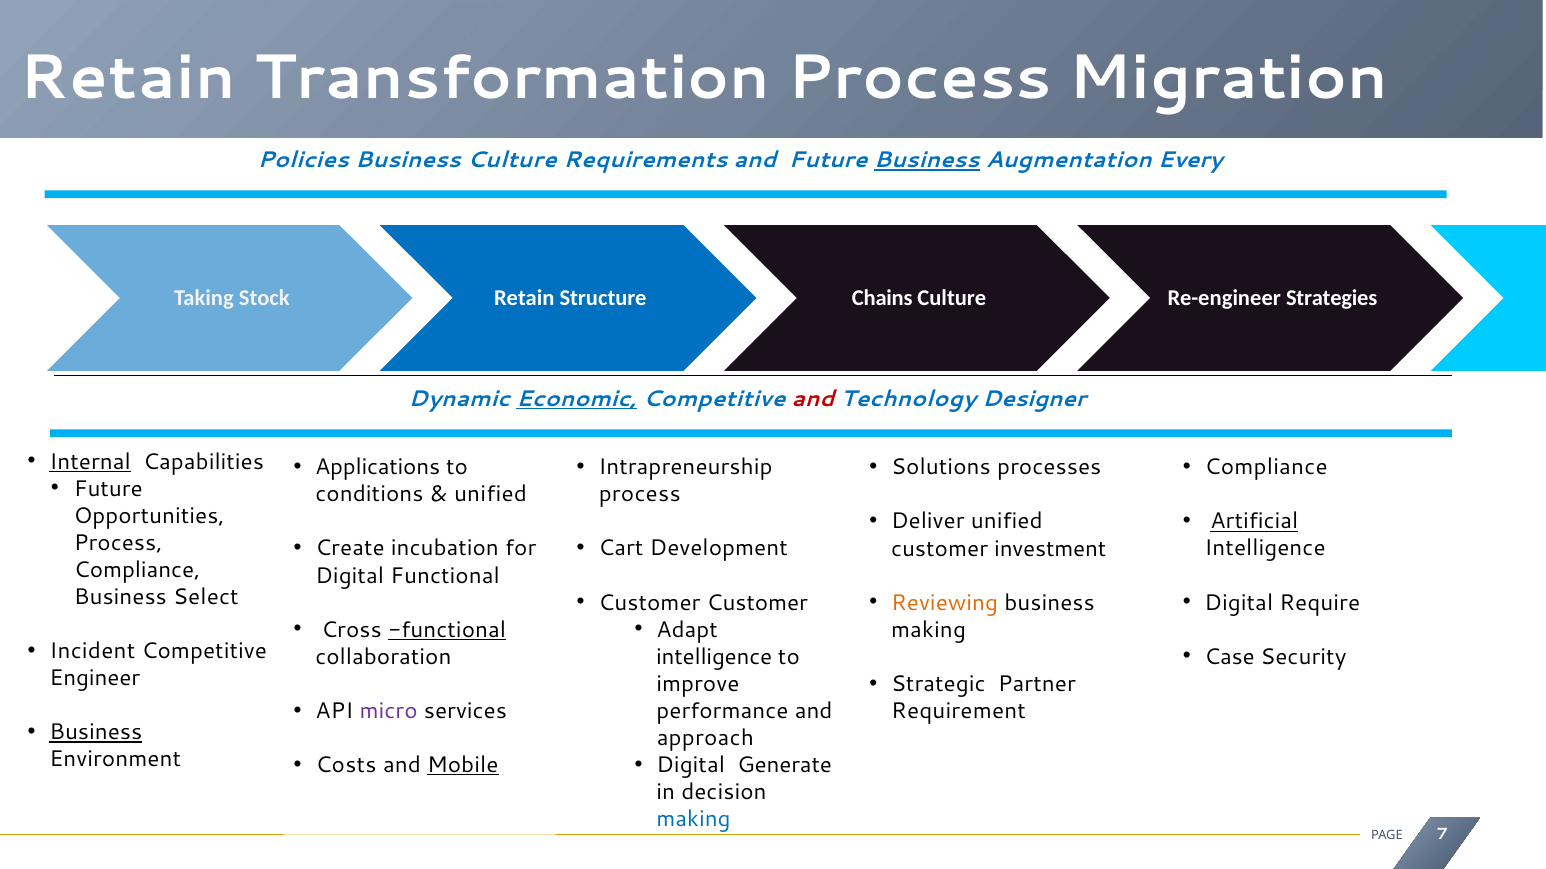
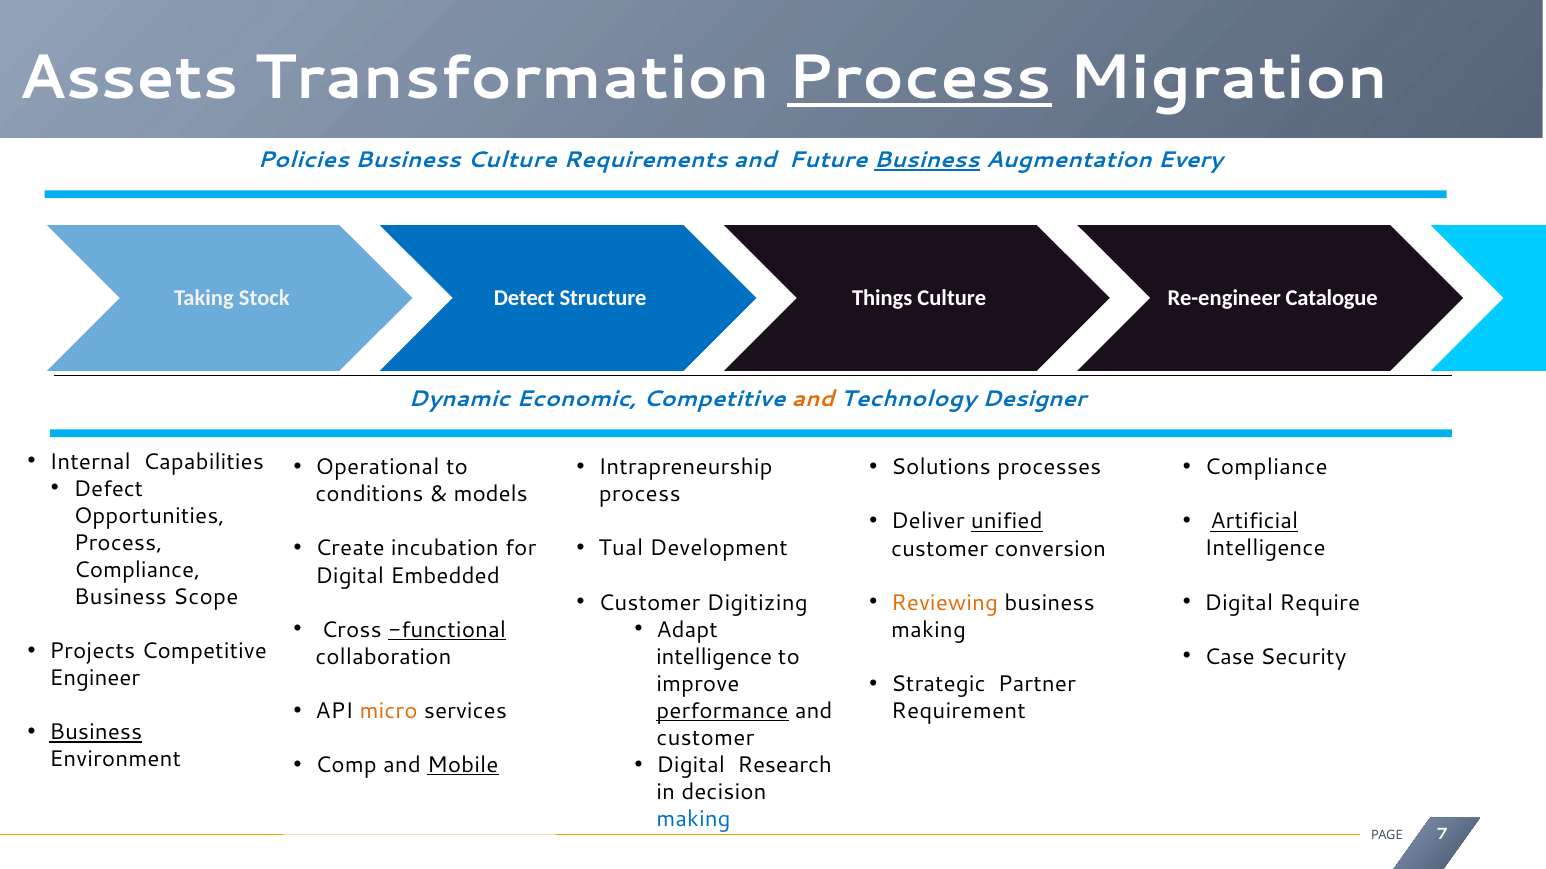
Retain: Retain -> Assets (129, 78)
Process underline: none -> present (920, 78)
Retain: Retain -> Detect (524, 298)
Chains: Chains -> Things (882, 298)
Strategies: Strategies -> Catalogue (1332, 298)
Economic underline: present -> none (576, 399)
and colour: red -> orange (813, 399)
Internal underline: present -> none (90, 462)
Applications: Applications -> Operational (377, 468)
Future: Future -> Defect (108, 489)
unified: unified -> models (491, 495)
unified underline: none -> present (1007, 522)
Cart: Cart -> Tual (621, 549)
investment: investment -> conversion (1050, 549)
Digital Functional: Functional -> Embedded (445, 576)
Select: Select -> Scope (206, 597)
Customer Customer: Customer -> Digitizing (757, 603)
Incident: Incident -> Projects (92, 651)
micro colour: purple -> orange (389, 711)
performance underline: none -> present (722, 711)
approach: approach -> customer (705, 738)
Costs: Costs -> Comp (346, 765)
Generate: Generate -> Research (785, 765)
